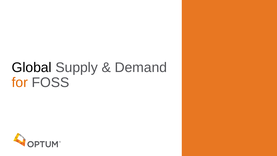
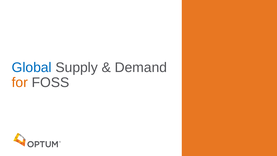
Global colour: black -> blue (32, 67)
